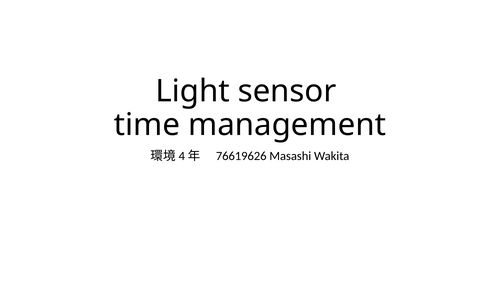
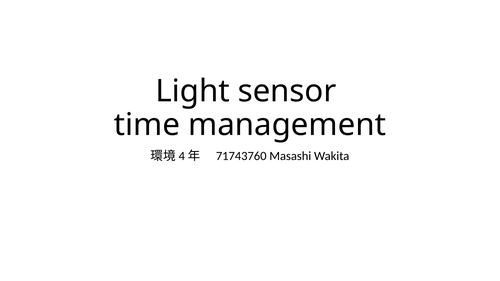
76619626: 76619626 -> 71743760 (241, 156)
